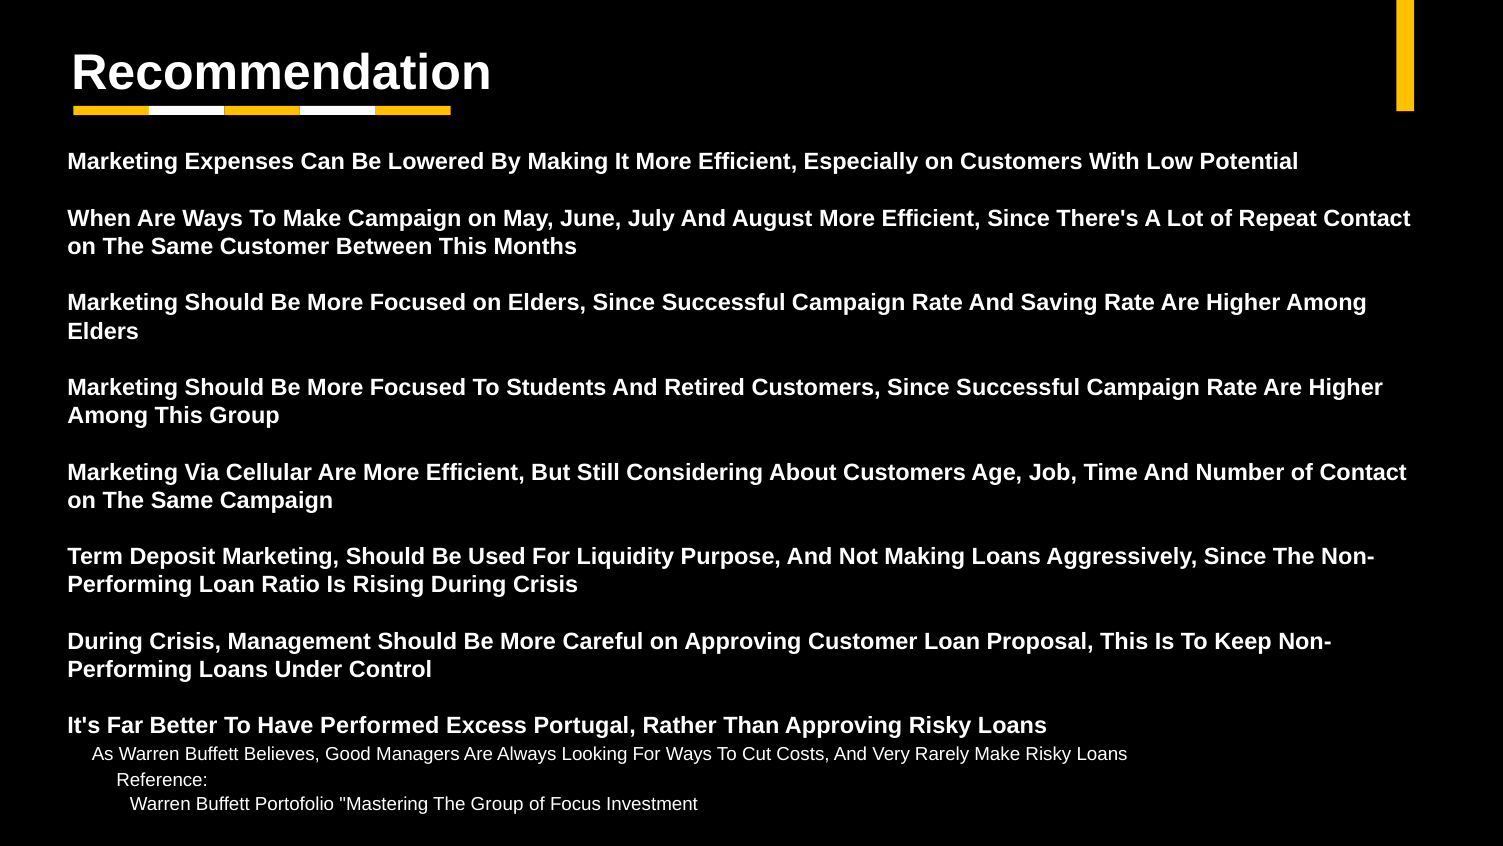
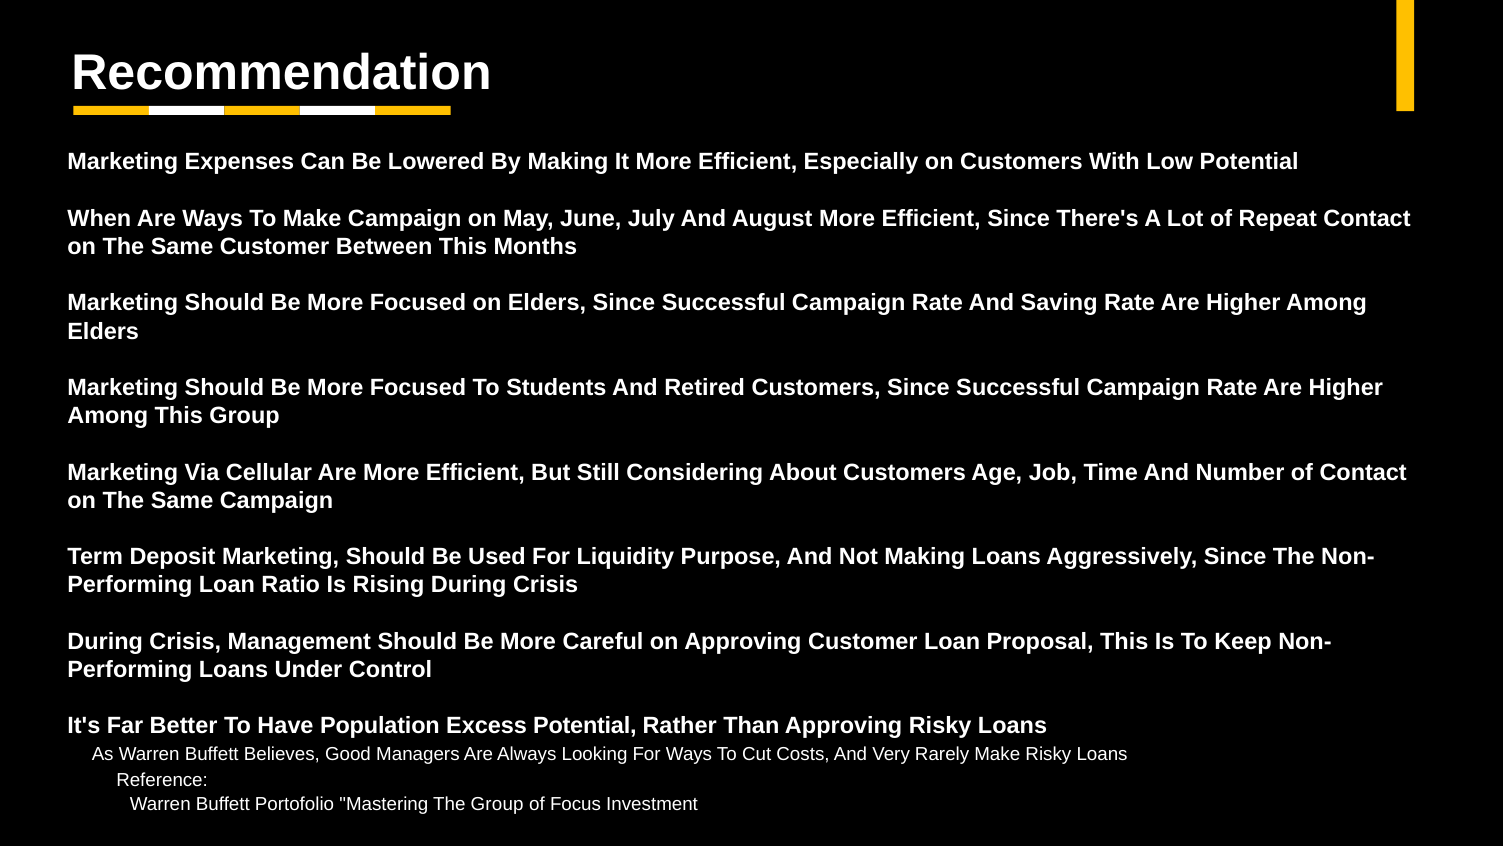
Performed: Performed -> Population (380, 726)
Excess Portugal: Portugal -> Potential (585, 726)
